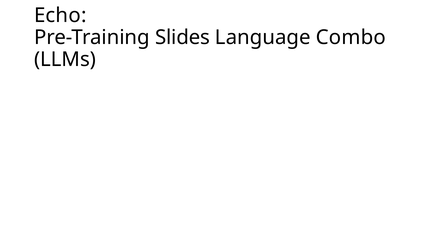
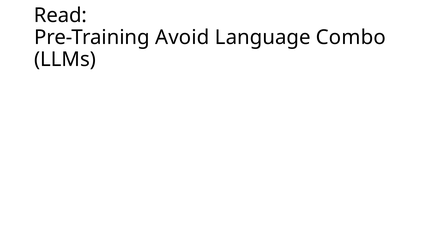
Echo: Echo -> Read (60, 15)
Slides: Slides -> Avoid (182, 37)
